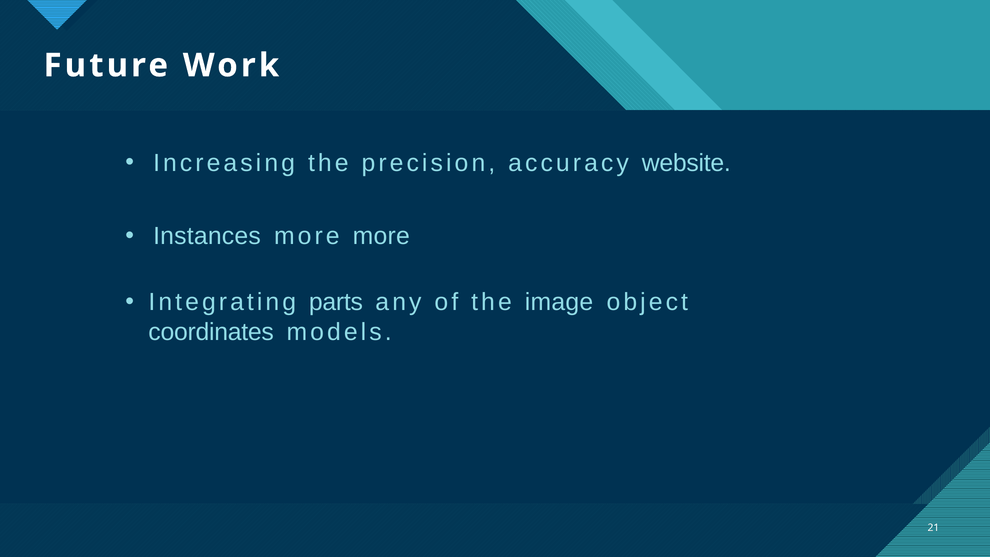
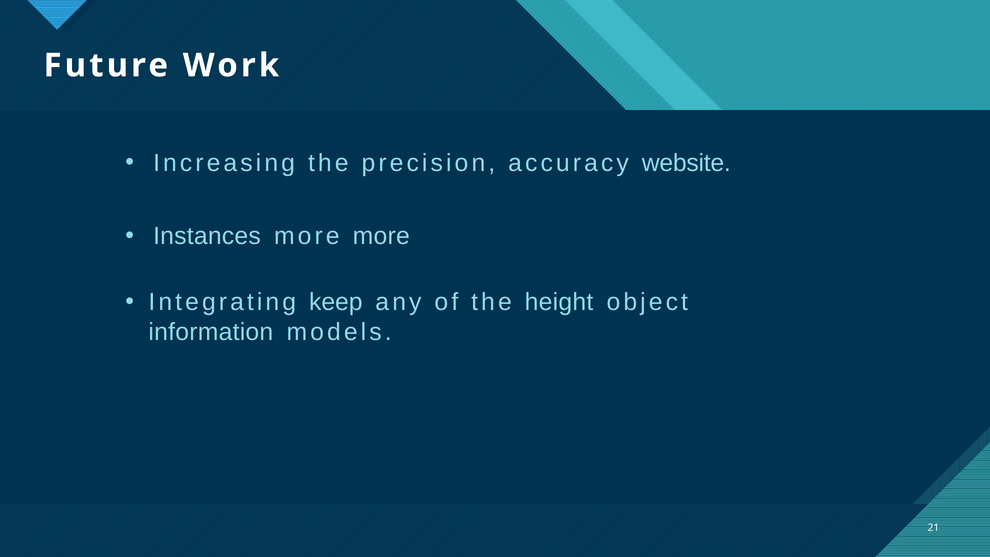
parts: parts -> keep (336, 302)
image: image -> height (559, 302)
coordinates: coordinates -> information (211, 332)
